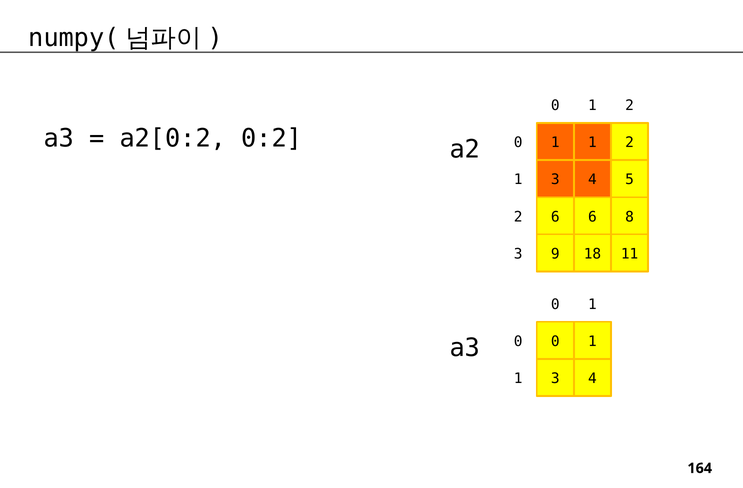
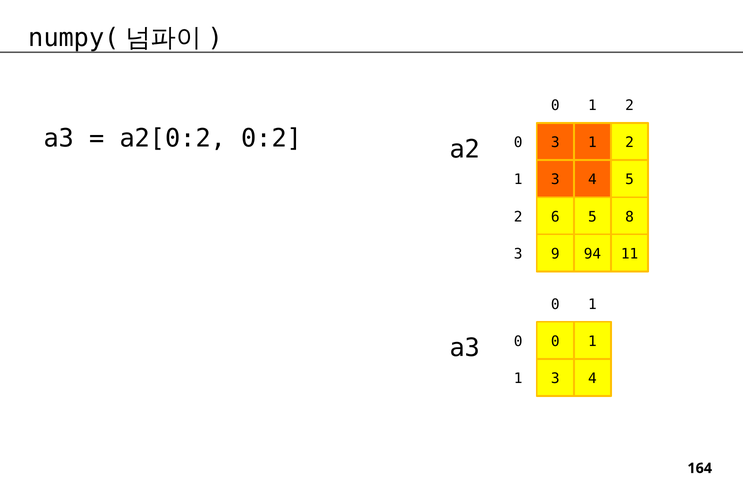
0:2 1: 1 -> 3 (555, 143)
6 6: 6 -> 5 (592, 217)
18: 18 -> 94 (592, 254)
